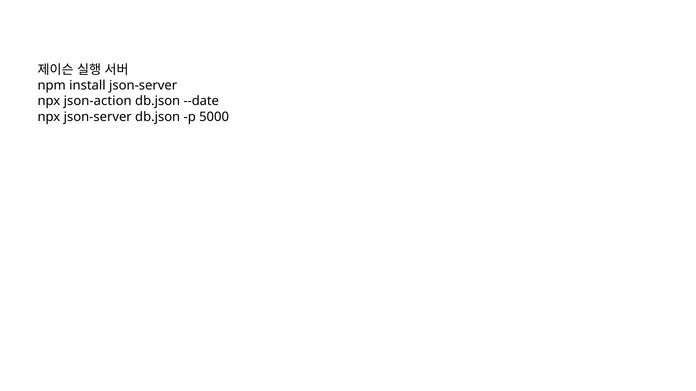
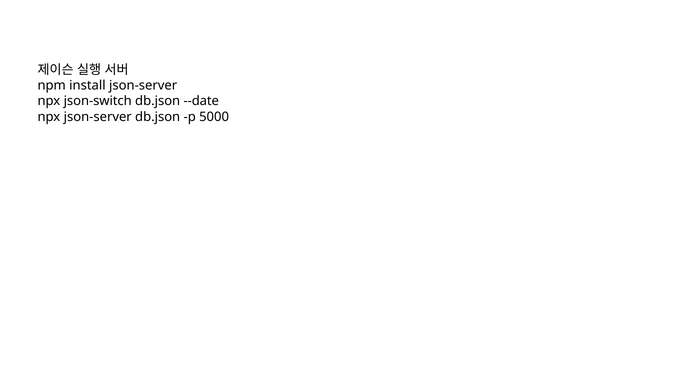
json-action: json-action -> json-switch (98, 101)
